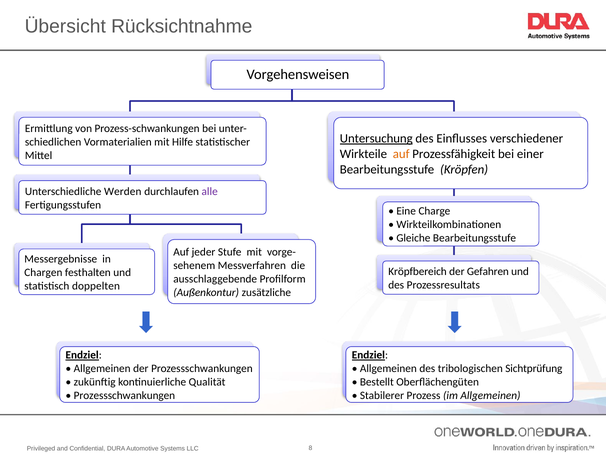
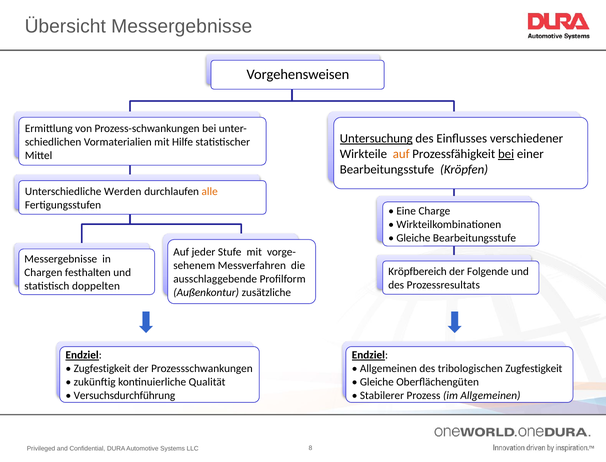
Übersicht Rücksichtnahme: Rücksichtnahme -> Messergebnisse (182, 27)
bei underline: none -> present (506, 154)
alle colour: purple -> orange (210, 191)
Gefahren: Gefahren -> Folgende (488, 271)
Allgemeinen: Allgemeinen -> Zugfestigkeit (102, 368)
tribologischen Sichtprüfung: Sichtprüfung -> Zugfestigkeit (534, 368)
Bestellt: Bestellt -> Gleiche (377, 382)
Prozessschwankungen: Prozessschwankungen -> Versuchsdurchführung (124, 395)
